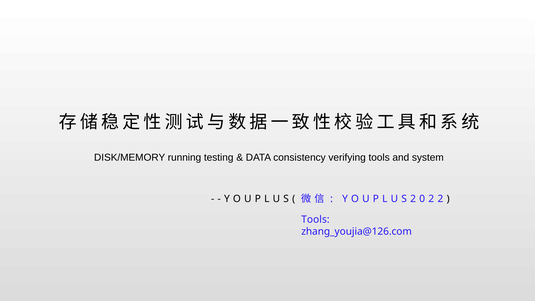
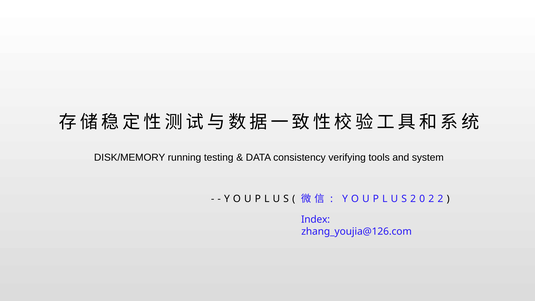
Tools: Tools -> Index (316, 219)
